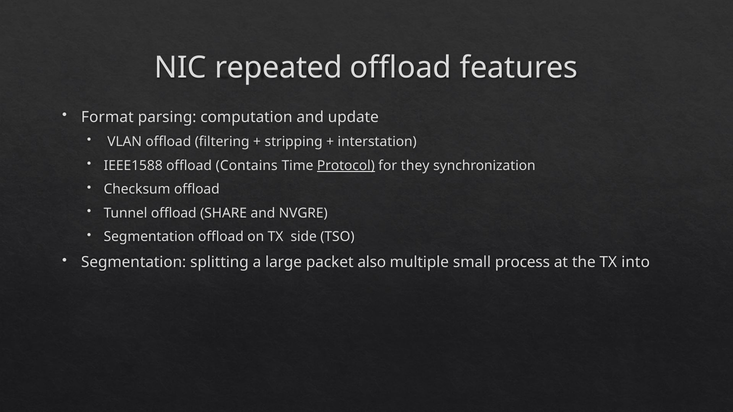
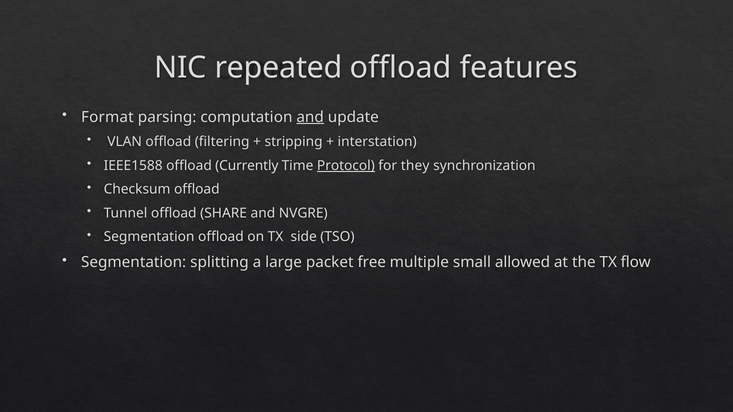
and underline: none -> present (310, 117)
Contains: Contains -> Currently (247, 166)
also: also -> free (372, 262)
process: process -> allowed (523, 262)
into: into -> flow (636, 262)
